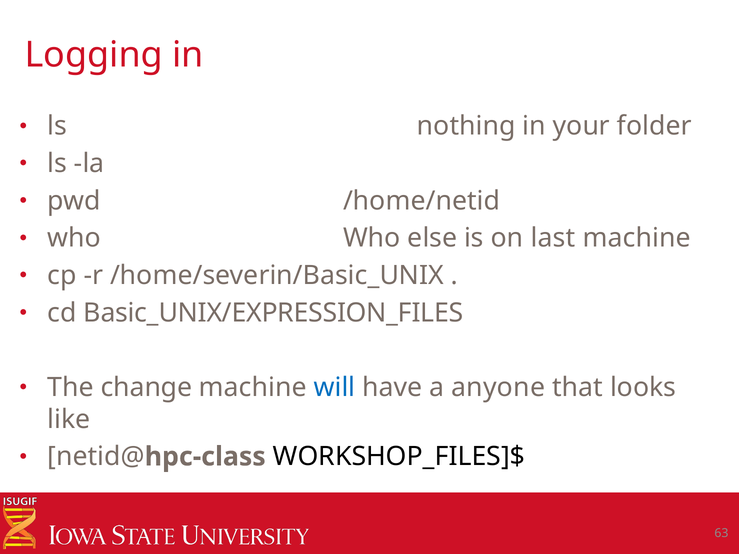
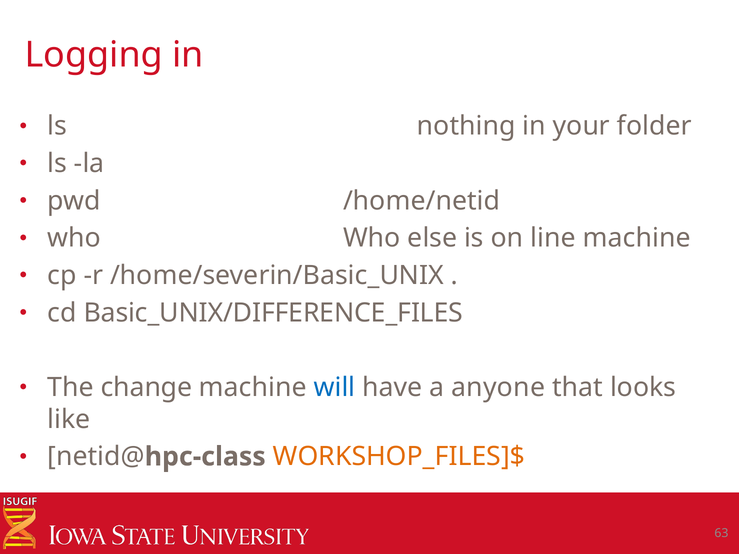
last: last -> line (553, 238)
Basic_UNIX/EXPRESSION_FILES: Basic_UNIX/EXPRESSION_FILES -> Basic_UNIX/DIFFERENCE_FILES (273, 313)
WORKSHOP_FILES]$ colour: black -> orange (399, 457)
